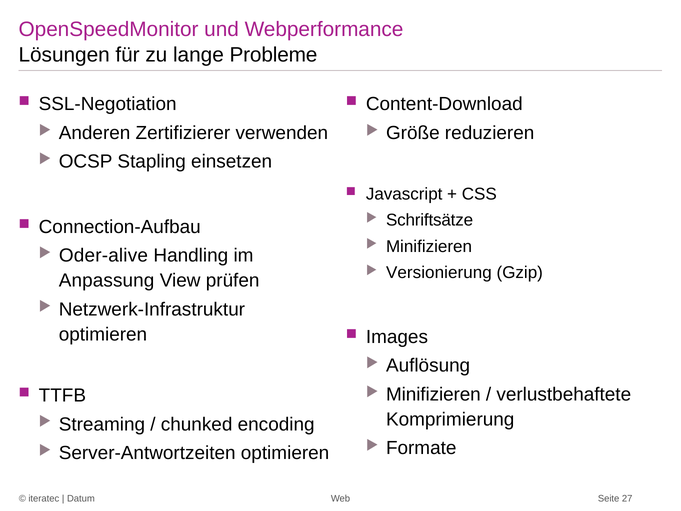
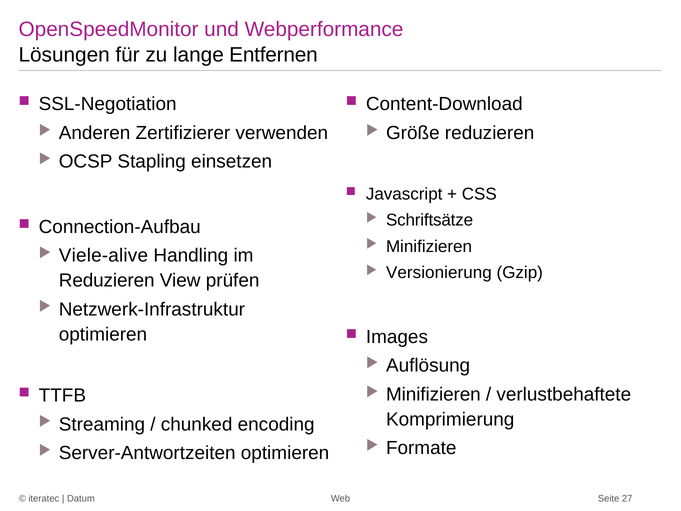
Probleme: Probleme -> Entfernen (273, 55)
Oder-alive: Oder-alive -> Viele-alive (103, 255)
Anpassung: Anpassung -> Reduzieren (107, 280)
